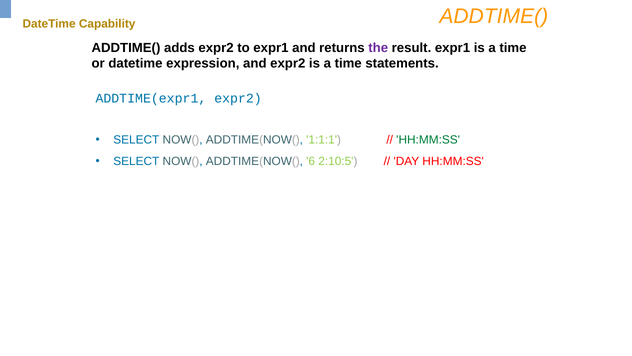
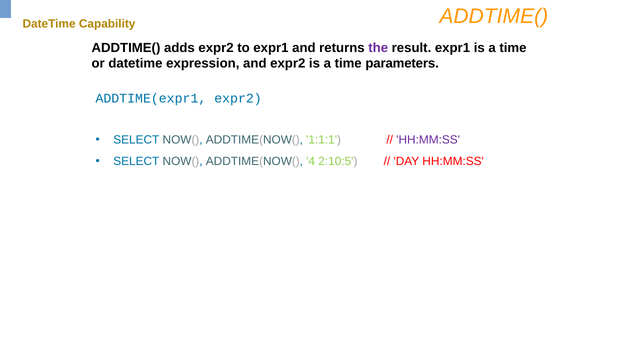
statements: statements -> parameters (402, 63)
HH:MM:SS colour: green -> purple (428, 140)
6: 6 -> 4 (311, 161)
